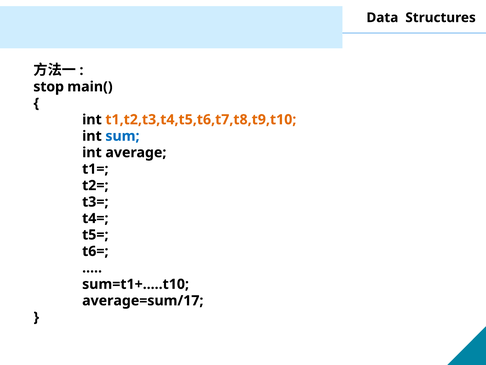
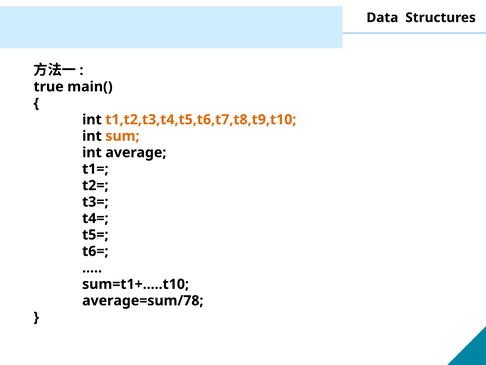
stop: stop -> true (49, 87)
sum colour: blue -> orange (122, 136)
average=sum/17: average=sum/17 -> average=sum/78 (143, 300)
